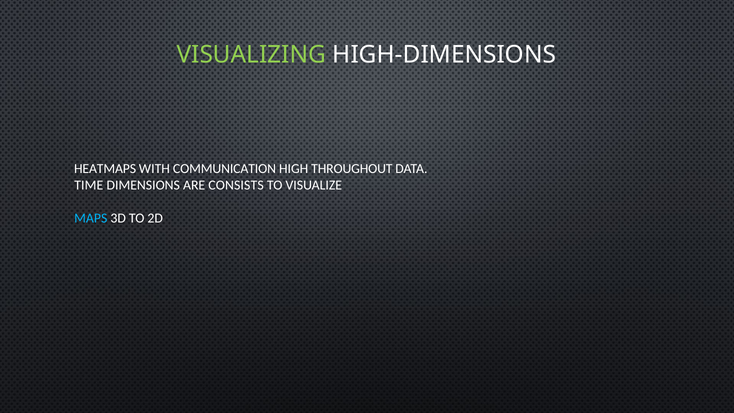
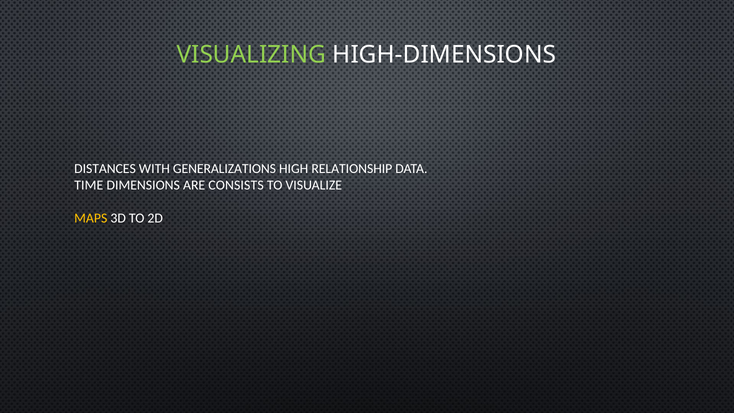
HEATMAPS: HEATMAPS -> DISTANCES (105, 169)
COMMUNICATION: COMMUNICATION -> GENERALIZATIONS (224, 169)
THROUGHOUT: THROUGHOUT -> RELATIONSHIP (352, 169)
MAPS colour: light blue -> yellow (91, 218)
